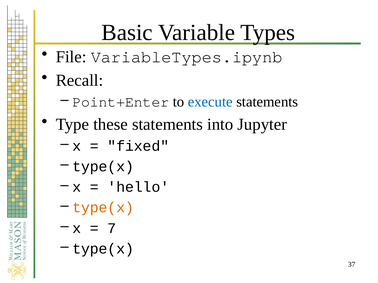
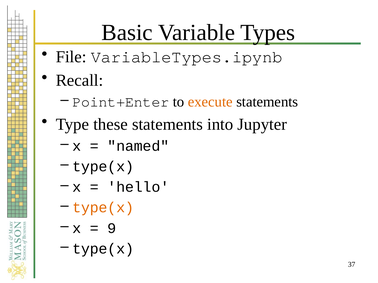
execute colour: blue -> orange (210, 102)
fixed: fixed -> named (138, 146)
7: 7 -> 9 (112, 229)
